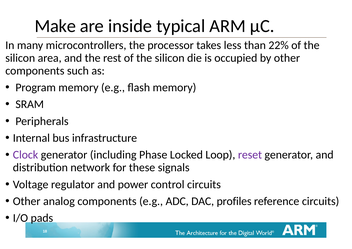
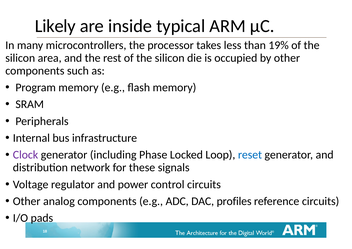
Make: Make -> Likely (55, 26)
22%: 22% -> 19% (279, 45)
reset colour: purple -> blue (250, 155)
